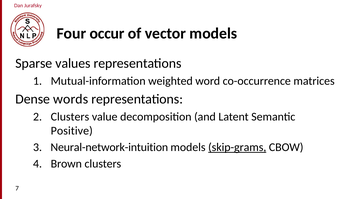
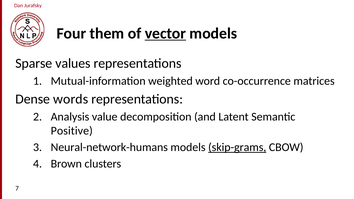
occur: occur -> them (107, 33)
vector underline: none -> present (165, 33)
Clusters: Clusters -> Analysis (70, 117)
Neural-network-intuition: Neural-network-intuition -> Neural-network-humans (109, 147)
